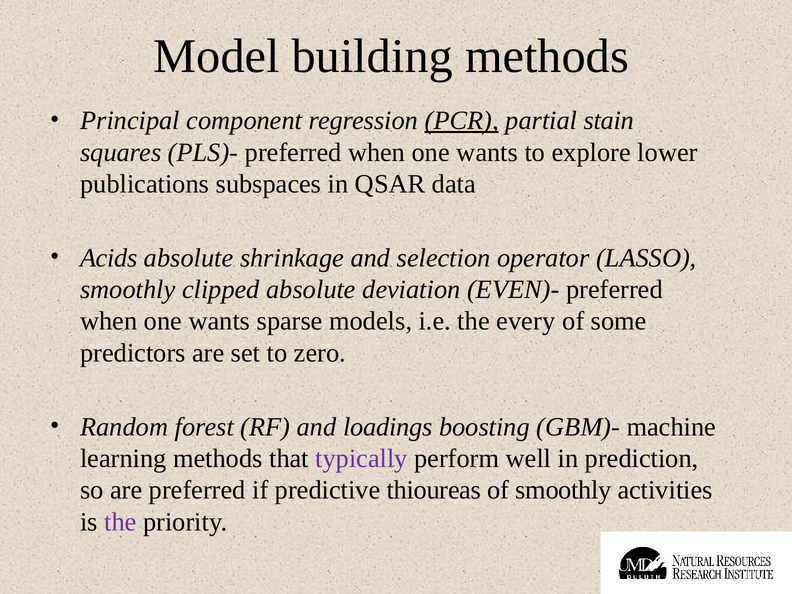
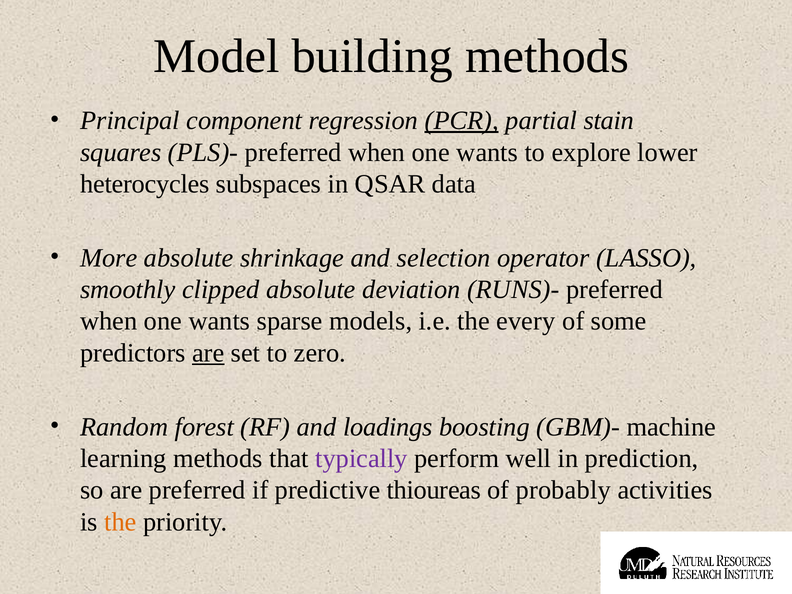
publications: publications -> heterocycles (145, 184)
Acids: Acids -> More (109, 258)
EVEN)-: EVEN)- -> RUNS)- (513, 290)
are underline: none -> present (208, 353)
of smoothly: smoothly -> probably (563, 490)
the colour: purple -> orange (120, 522)
